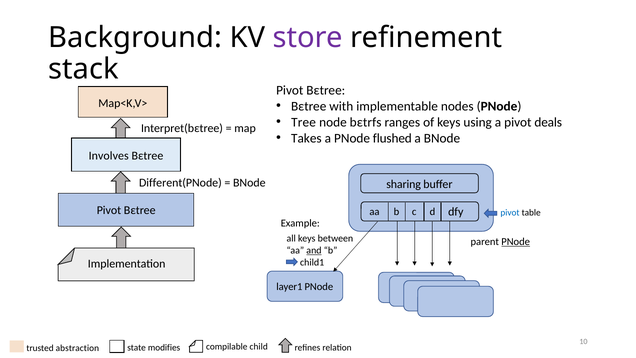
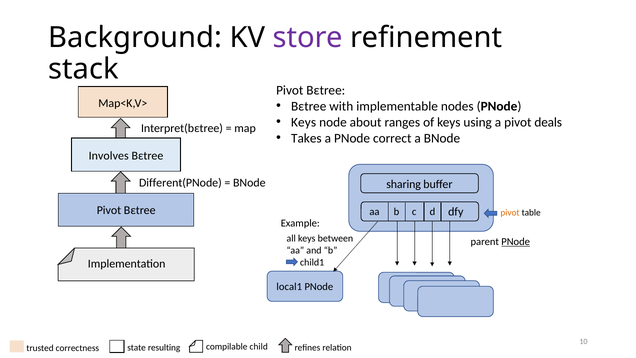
Tree: Tree -> Keys (304, 122)
bεtrfs: bεtrfs -> about (366, 122)
flushed: flushed -> correct (392, 138)
pivot colour: blue -> orange (510, 212)
and underline: present -> none (314, 250)
layer1: layer1 -> local1 (289, 287)
abstraction: abstraction -> correctness (77, 348)
modifies: modifies -> resulting (164, 347)
